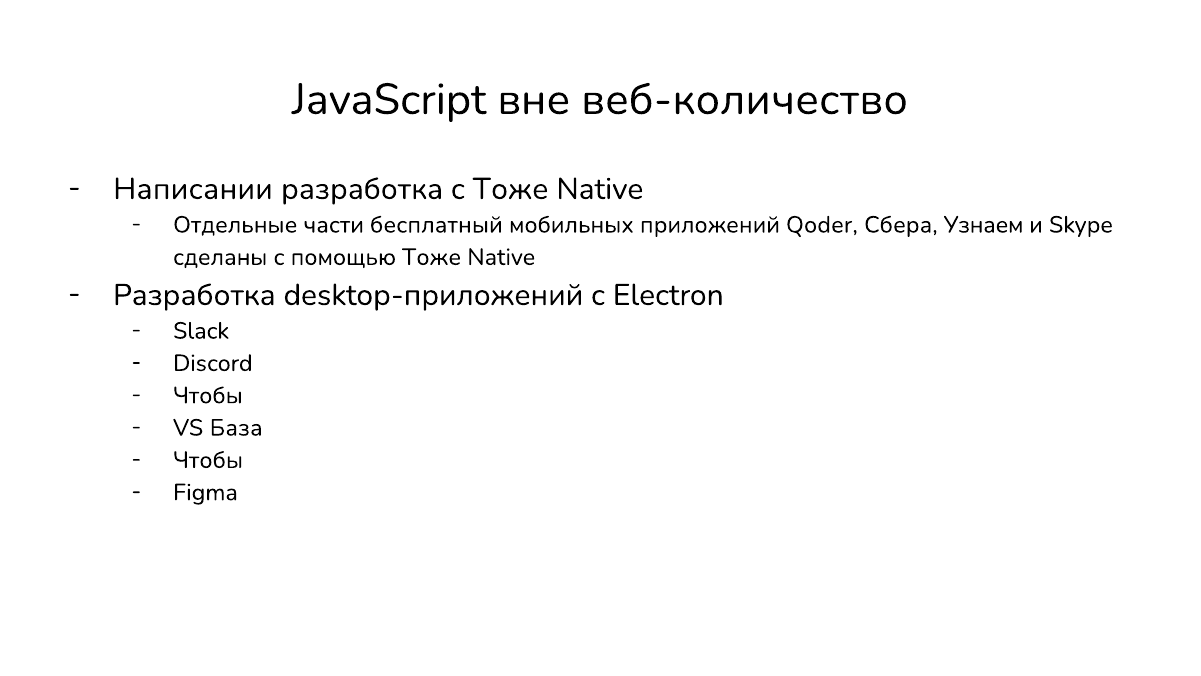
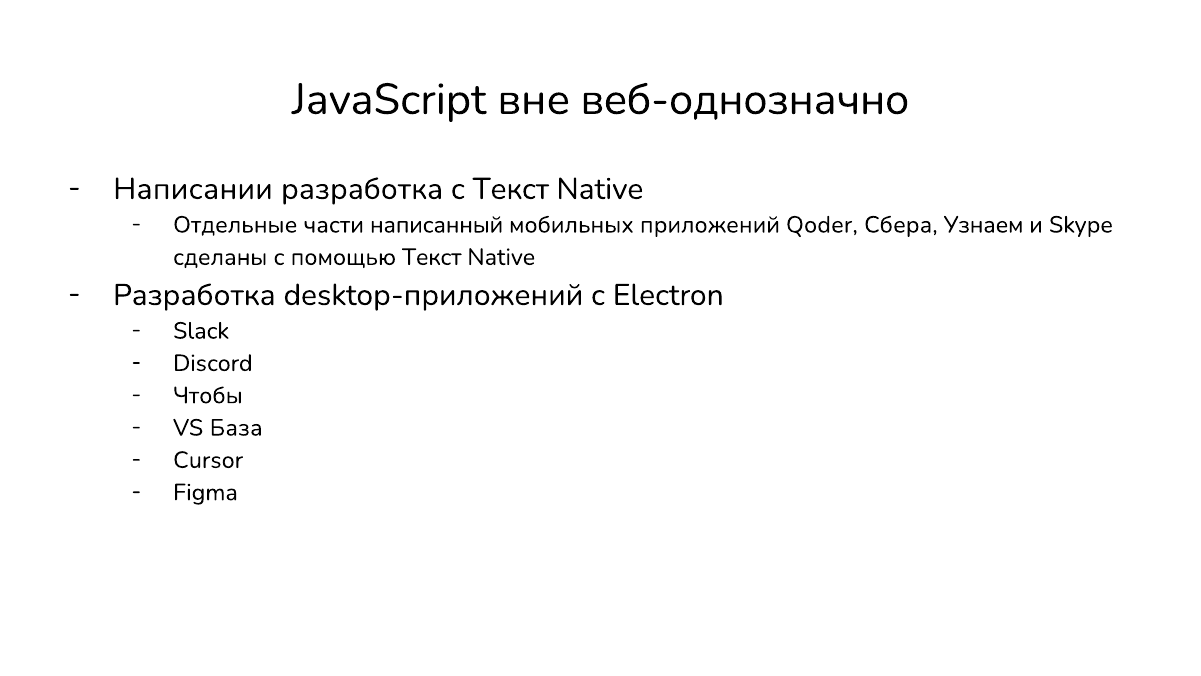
веб-количество: веб-количество -> веб-однозначно (745, 100)
с Тоже: Тоже -> Текст (511, 189)
бесплатный: бесплатный -> написанный (437, 225)
помощью Тоже: Тоже -> Текст (432, 257)
Чтобы: Чтобы -> Cursor (208, 460)
